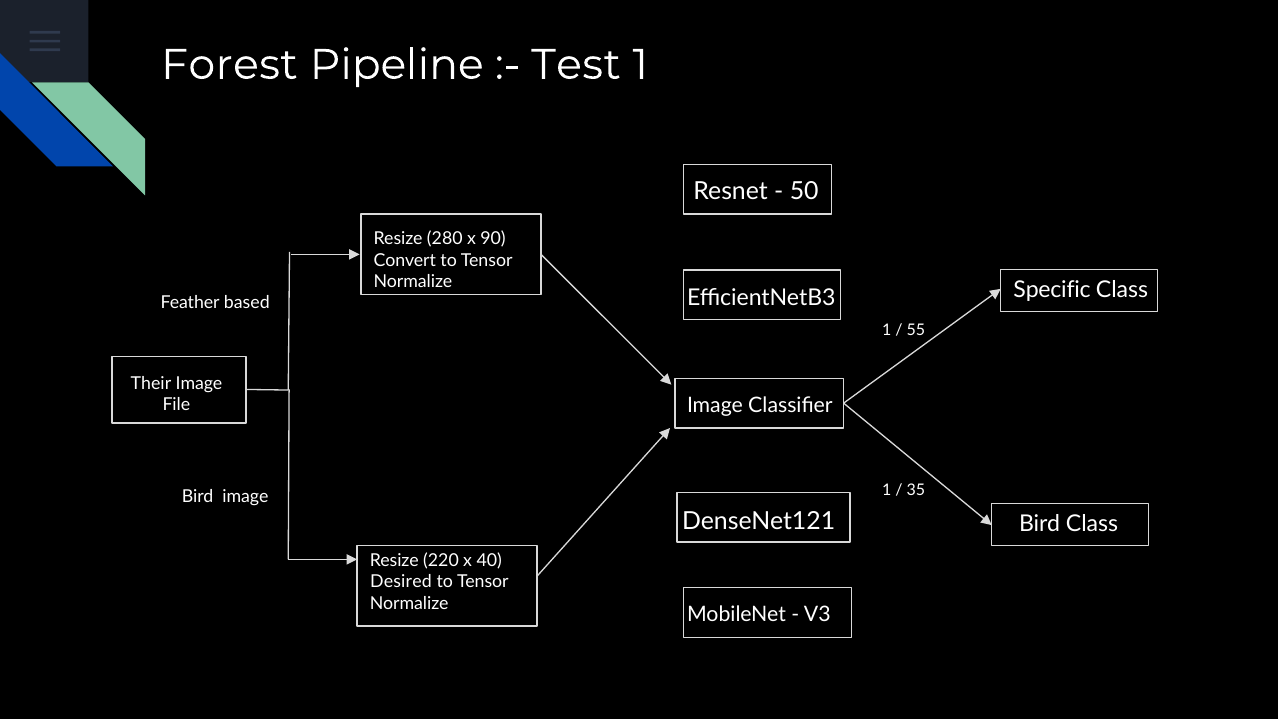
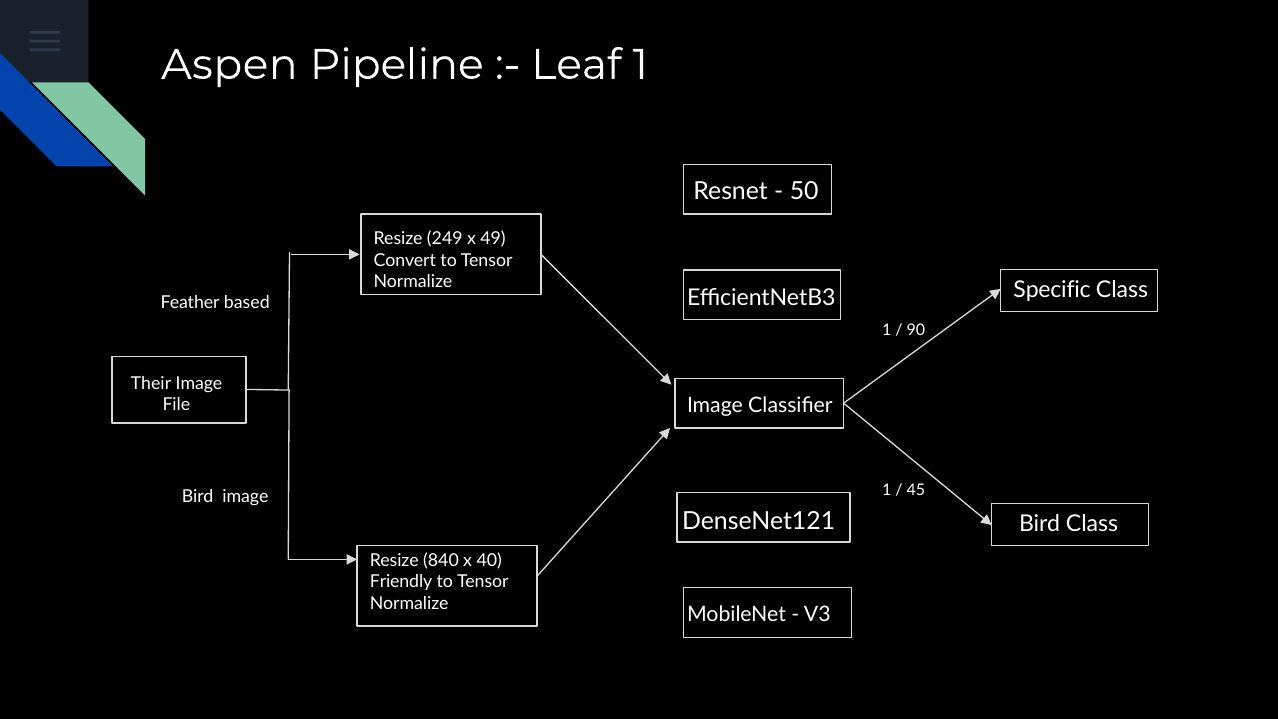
Forest: Forest -> Aspen (229, 65)
Test: Test -> Leaf (576, 65)
280: 280 -> 249 (445, 239)
90: 90 -> 49 (493, 239)
55: 55 -> 90 (916, 330)
35: 35 -> 45 (916, 490)
220: 220 -> 840 (441, 560)
Desired: Desired -> Friendly (401, 582)
